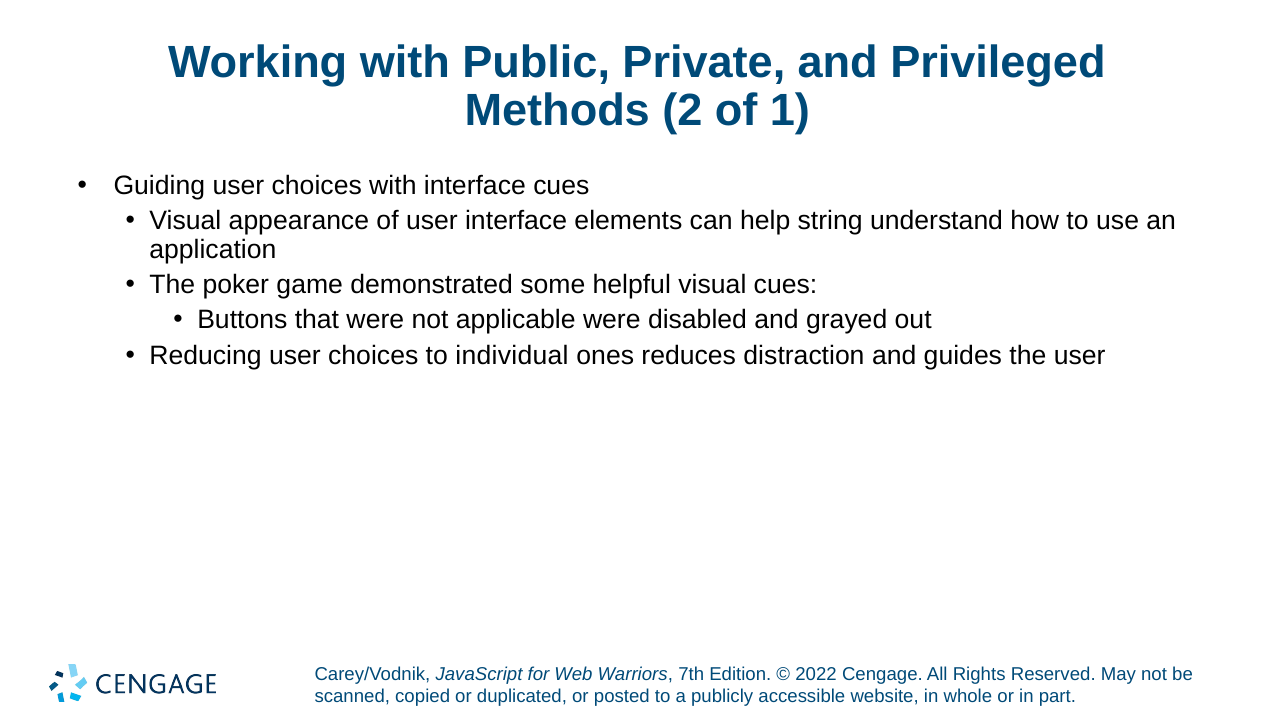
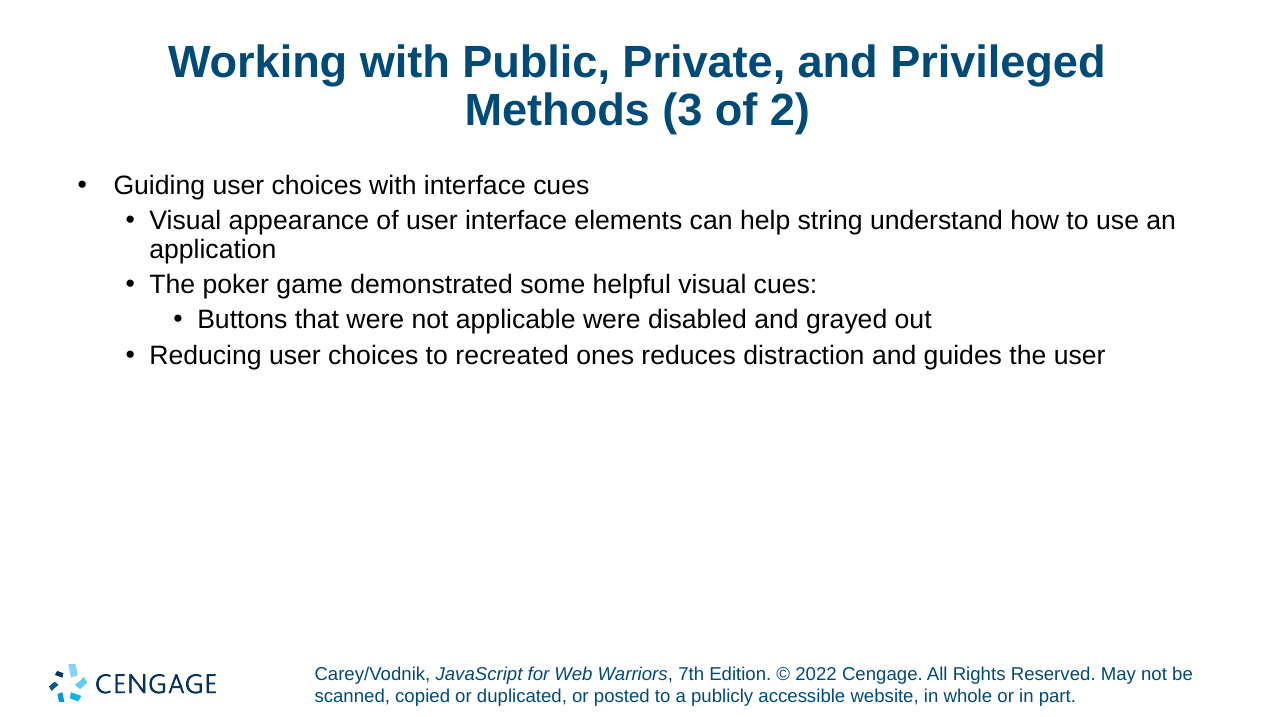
2: 2 -> 3 (682, 111)
1: 1 -> 2 (790, 111)
individual: individual -> recreated (512, 355)
